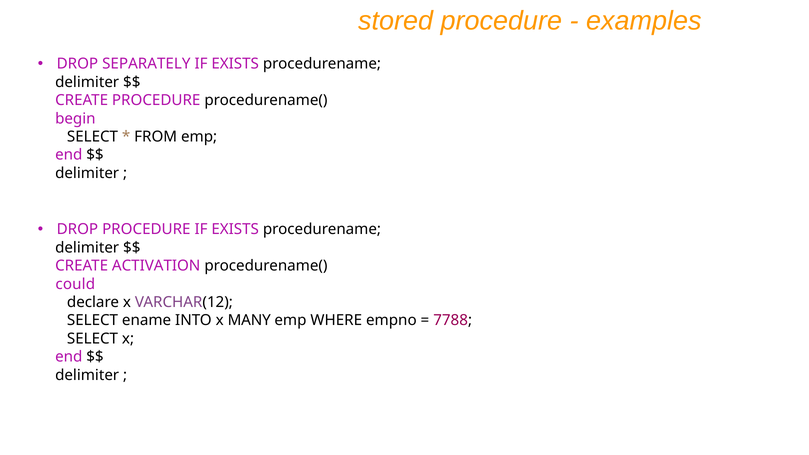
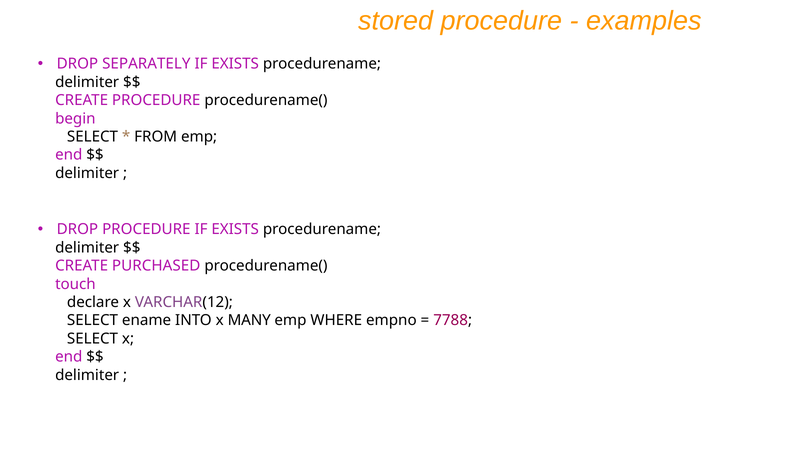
ACTIVATION: ACTIVATION -> PURCHASED (156, 266)
could: could -> touch (75, 284)
